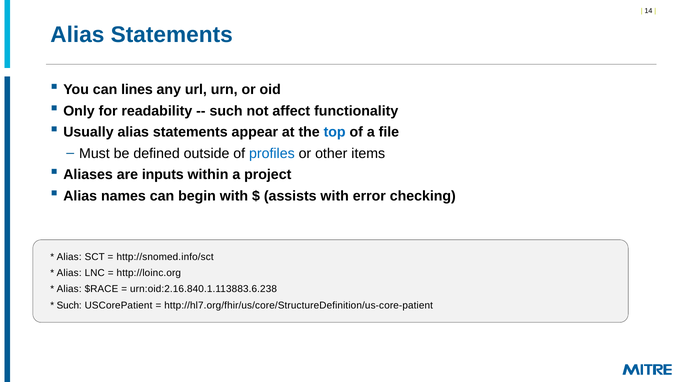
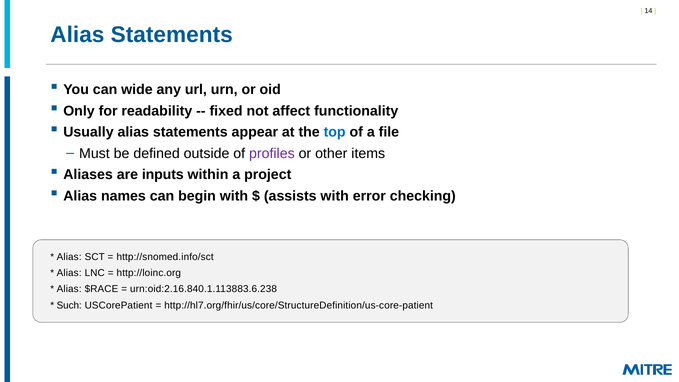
lines: lines -> wide (137, 90)
such: such -> fixed (226, 111)
profiles colour: blue -> purple (272, 153)
